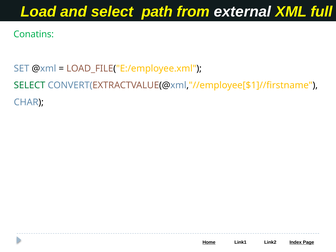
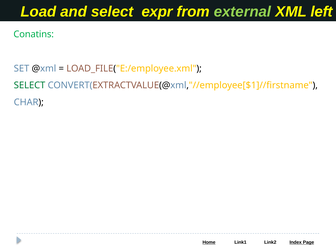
path: path -> expr (157, 12)
external colour: white -> light green (242, 12)
full: full -> left (322, 12)
